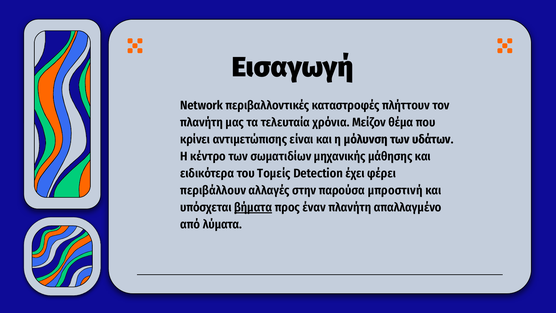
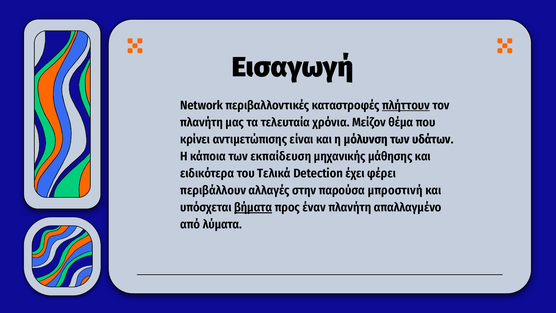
πλήττουν underline: none -> present (406, 105)
κέντρο: κέντρο -> κάποια (208, 156)
σωματιδίων: σωματιδίων -> εκπαίδευση (281, 156)
Τομείς: Τομείς -> Τελικά (274, 173)
